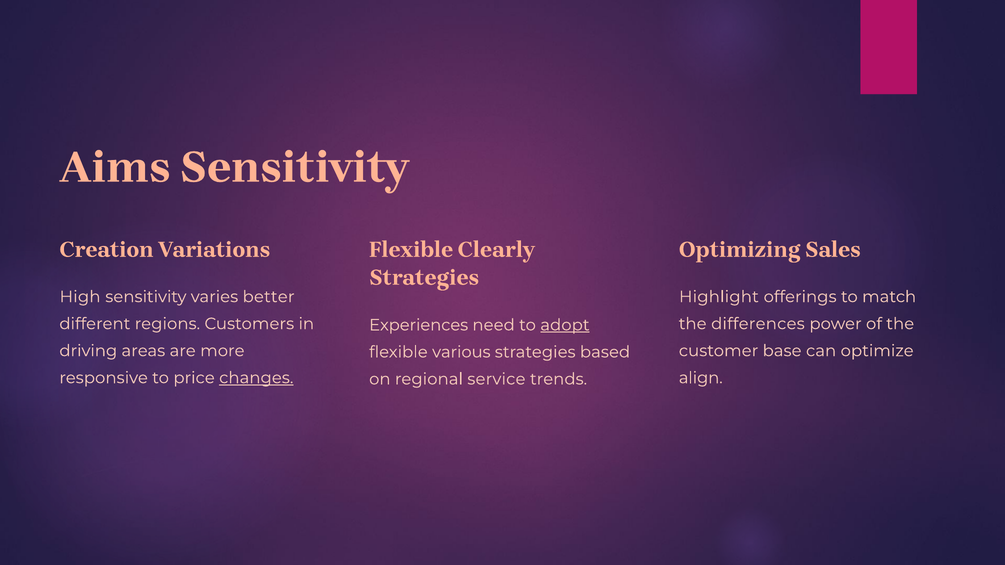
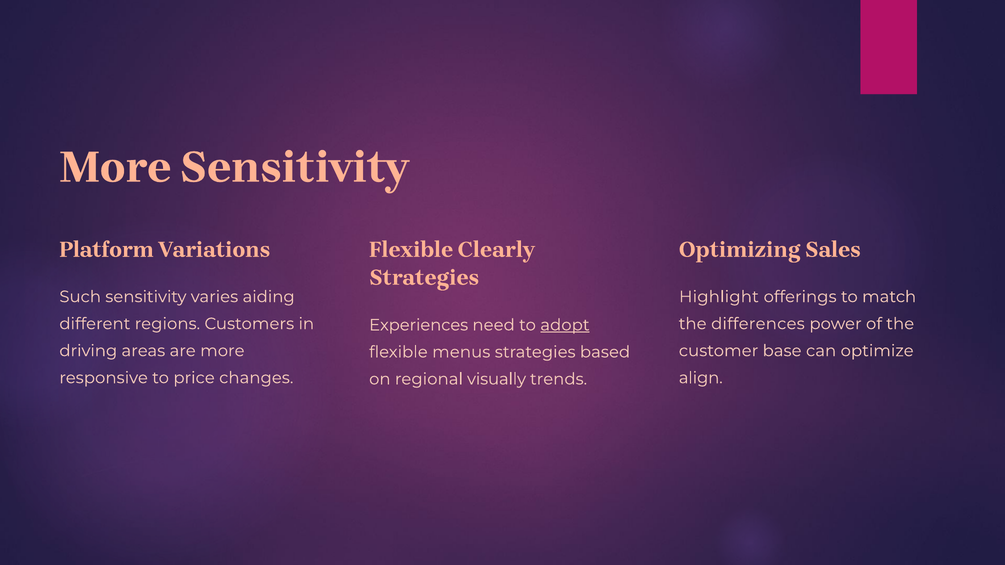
Aims: Aims -> More (115, 167)
Creation: Creation -> Platform (107, 250)
High: High -> Such (80, 297)
better: better -> aiding (269, 297)
various: various -> menus (461, 352)
changes underline: present -> none (256, 378)
service: service -> visually (497, 379)
